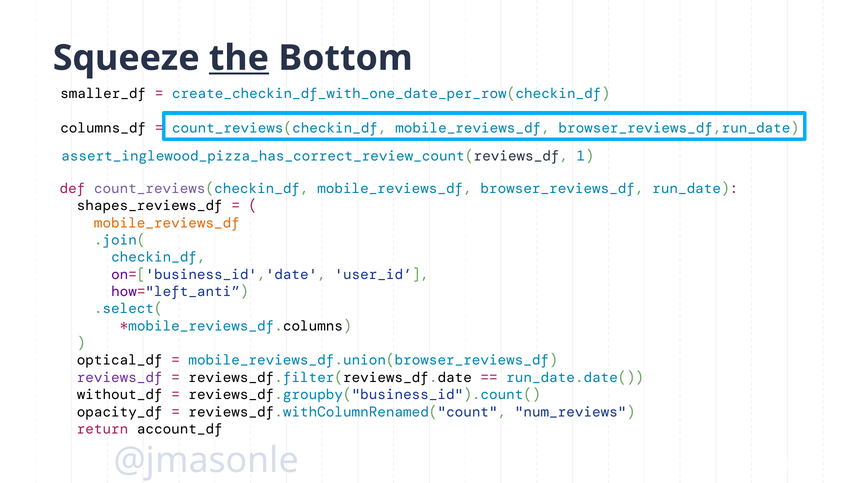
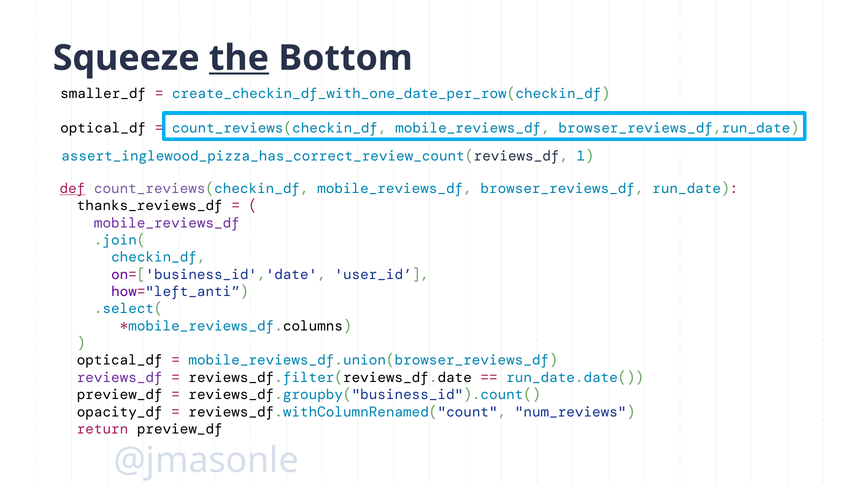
columns_df: columns_df -> optical_df (103, 128)
def underline: none -> present (72, 189)
shapes_reviews_df: shapes_reviews_df -> thanks_reviews_df (150, 206)
mobile_reviews_df colour: orange -> purple (167, 223)
without_df: without_df -> preview_df (120, 395)
return account_df: account_df -> preview_df (180, 429)
